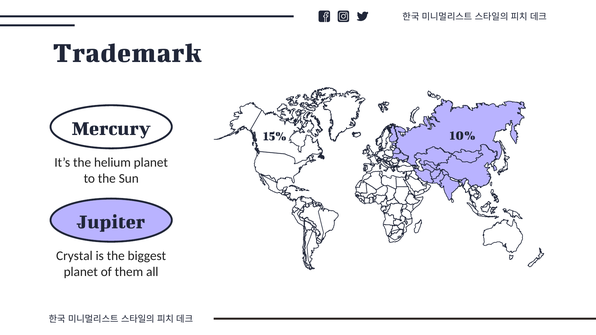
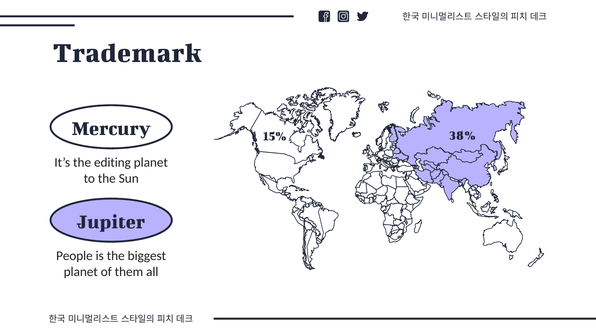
10%: 10% -> 38% (463, 135)
helium: helium -> editing (112, 163)
Crystal: Crystal -> People (74, 256)
